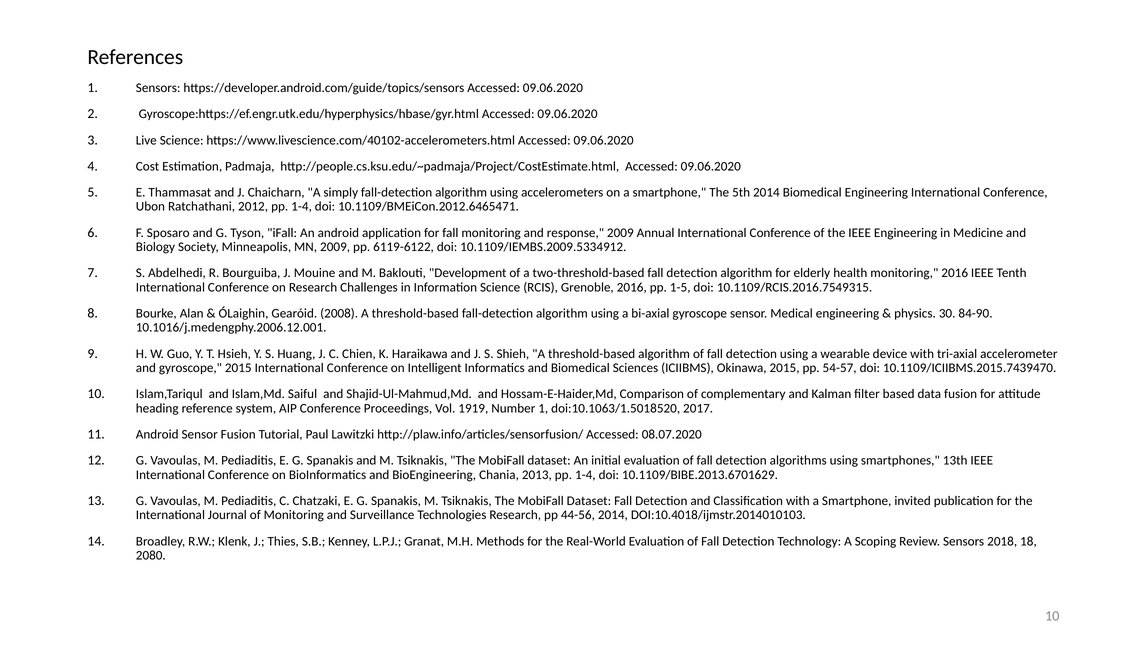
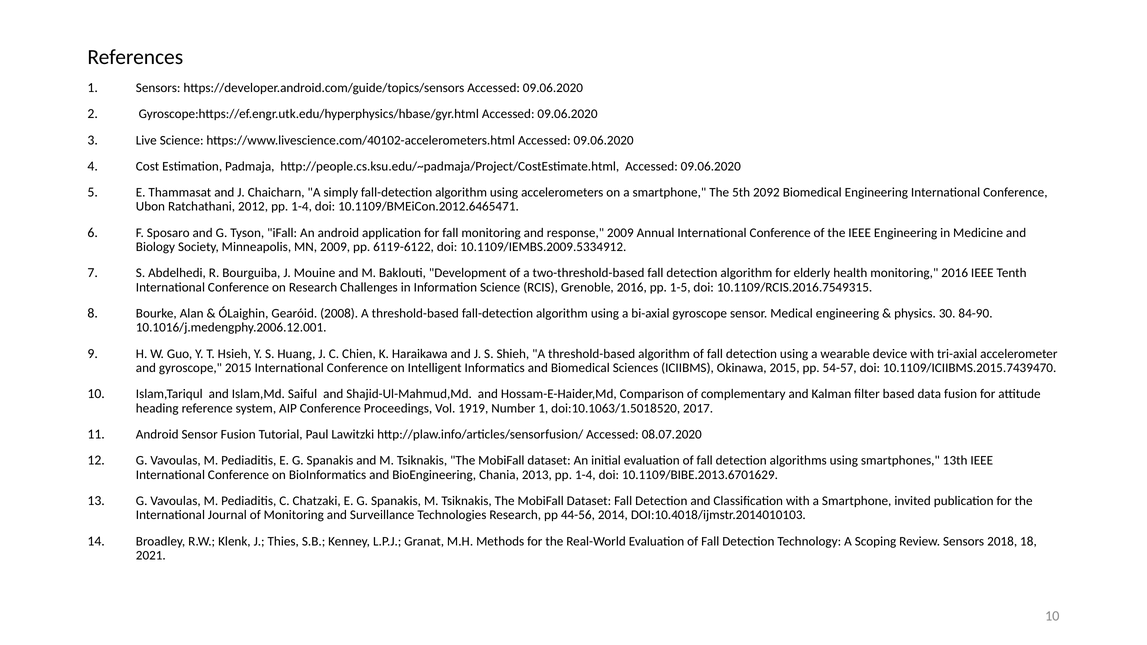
5th 2014: 2014 -> 2092 (766, 193)
2080: 2080 -> 2021 (151, 556)
